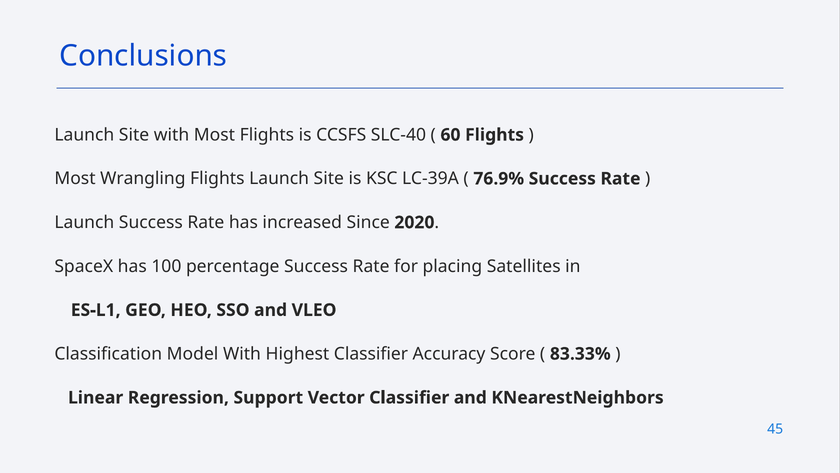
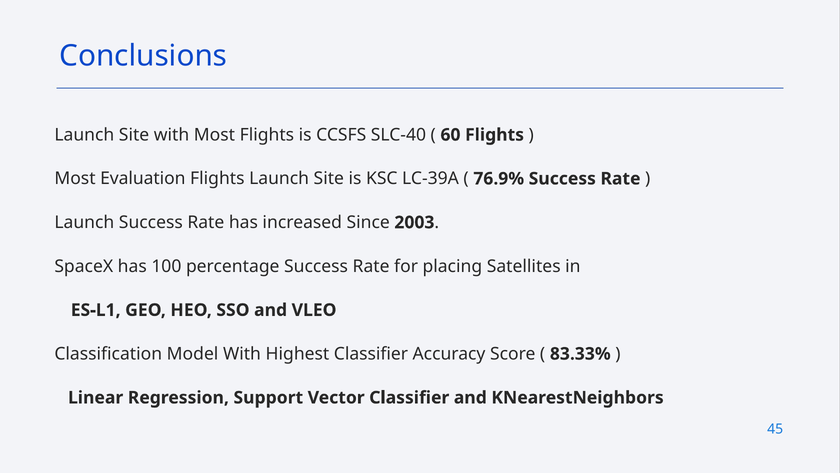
Wrangling: Wrangling -> Evaluation (143, 179)
2020: 2020 -> 2003 (414, 222)
